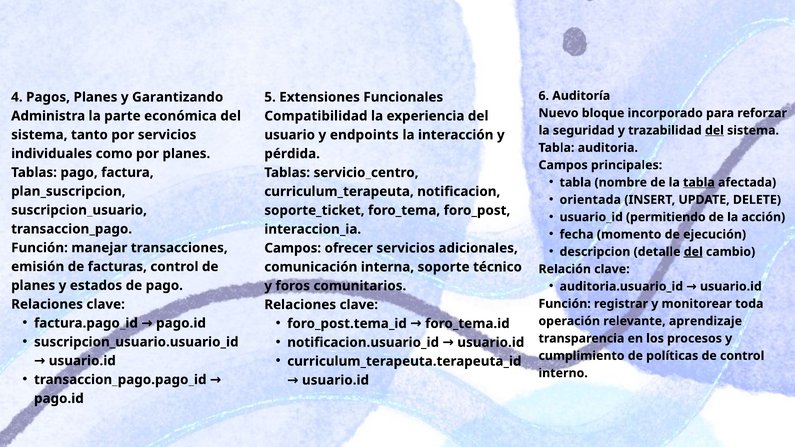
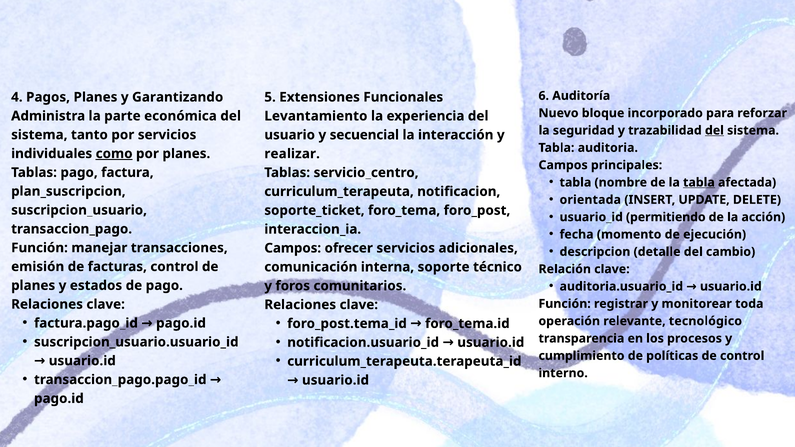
Compatibilidad: Compatibilidad -> Levantamiento (316, 116)
endpoints: endpoints -> secuencial (364, 135)
como underline: none -> present (114, 154)
pérdida: pérdida -> realizar (292, 154)
del underline: present -> none (693, 252)
aprendizaje: aprendizaje -> tecnológico (705, 321)
